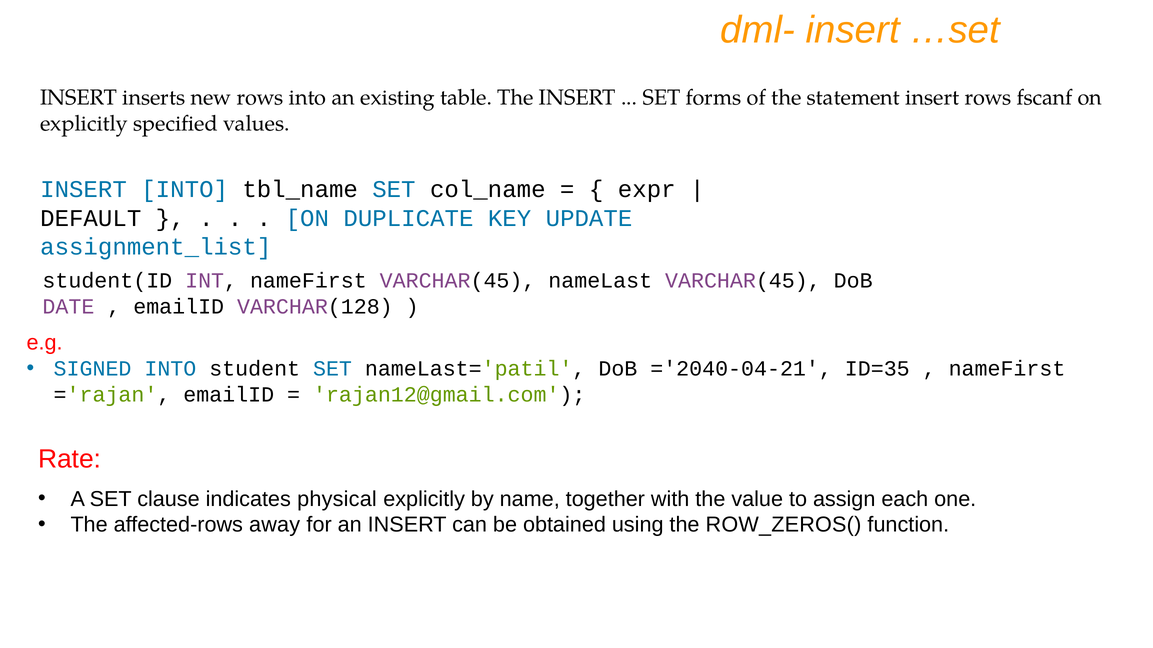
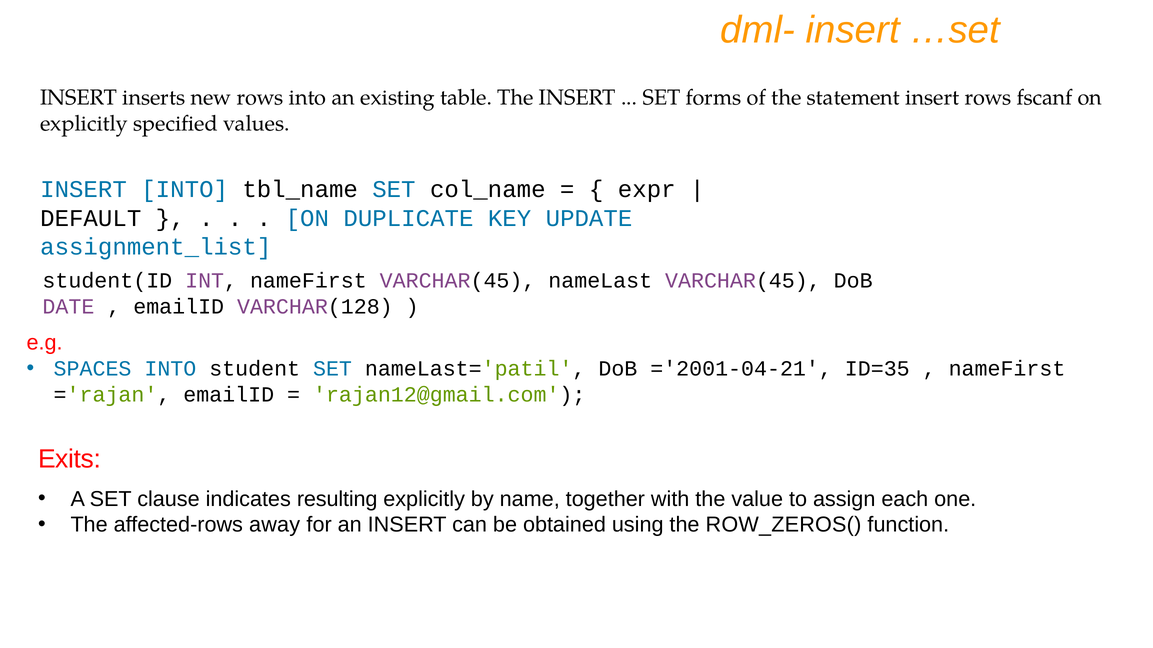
SIGNED: SIGNED -> SPACES (93, 369)
='2040-04-21: ='2040-04-21 -> ='2001-04-21 (741, 369)
Rate: Rate -> Exits (70, 459)
physical: physical -> resulting (337, 499)
